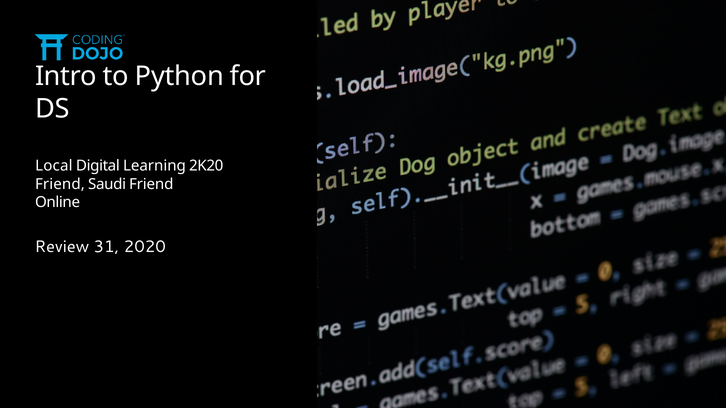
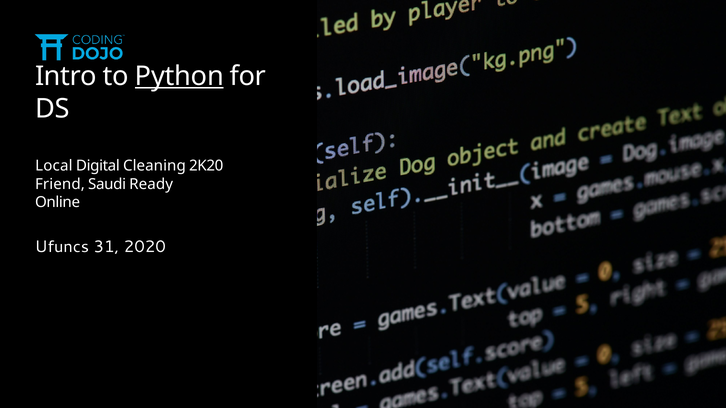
Python underline: none -> present (179, 76)
Learning: Learning -> Cleaning (154, 166)
Saudi Friend: Friend -> Ready (151, 184)
Review: Review -> Ufuncs (62, 247)
